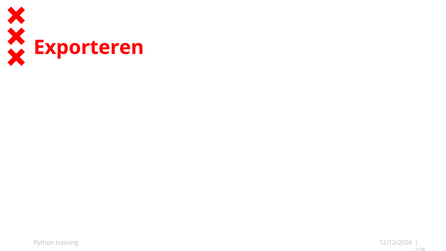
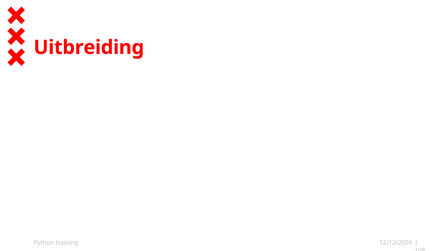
Exporteren: Exporteren -> Uitbreiding (89, 47)
